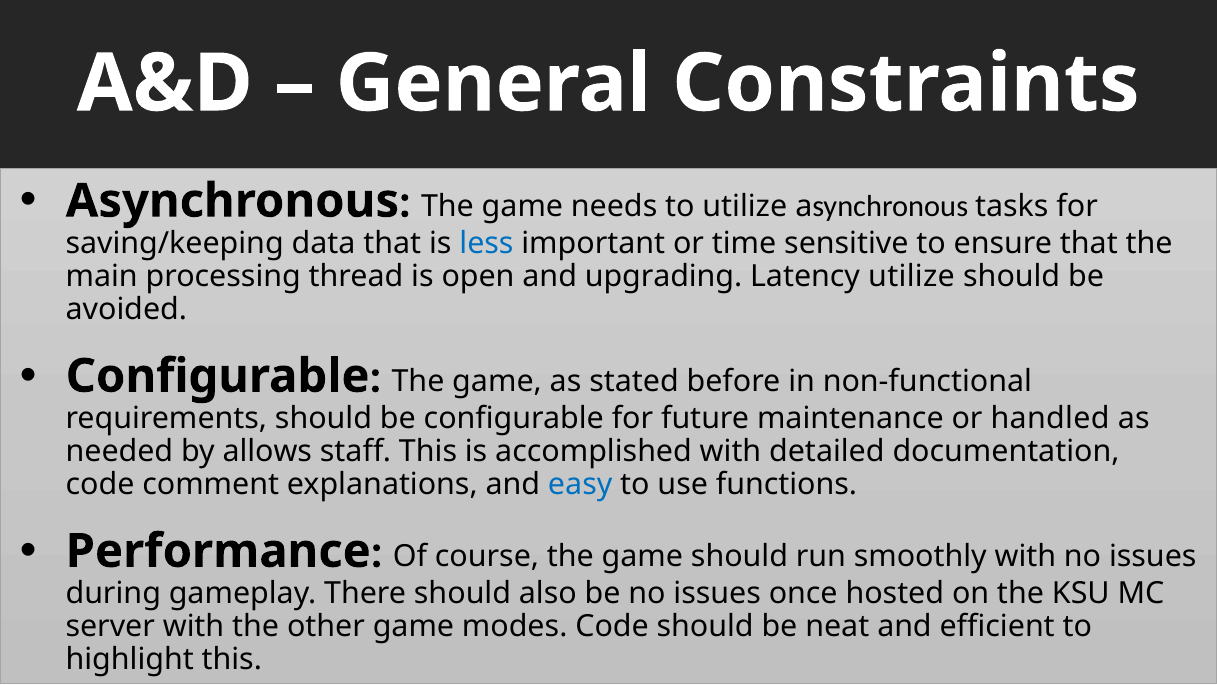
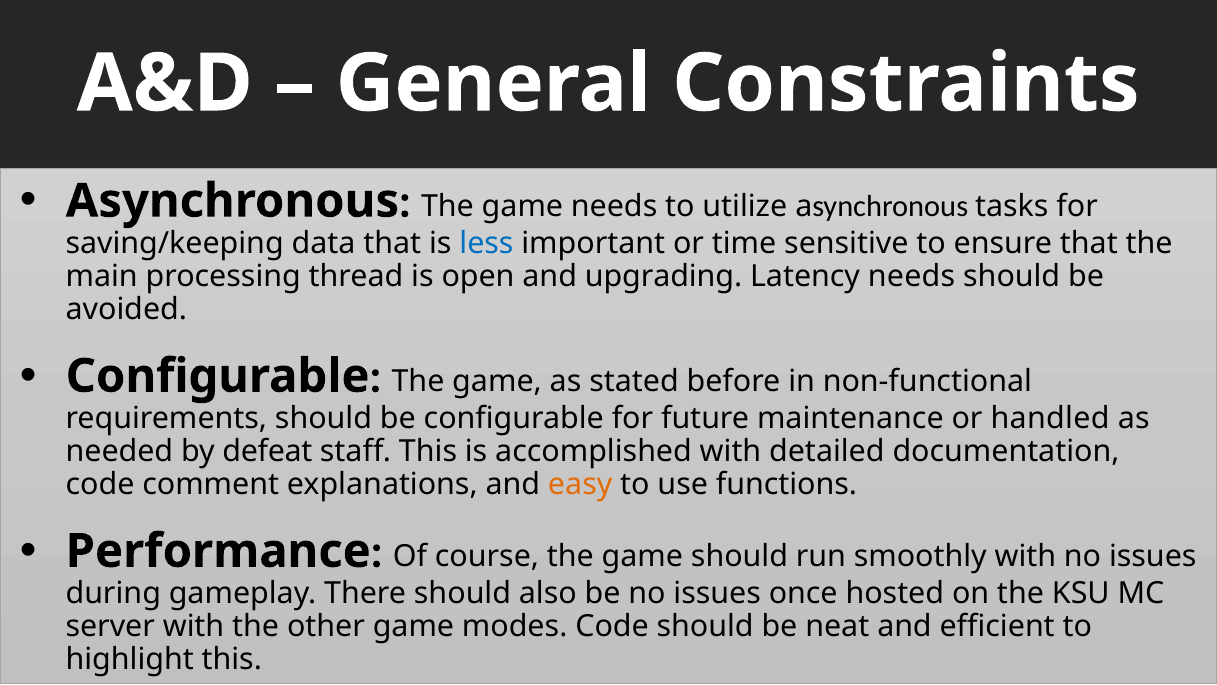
Latency utilize: utilize -> needs (912, 276)
allows: allows -> defeat (267, 451)
easy colour: blue -> orange (580, 484)
